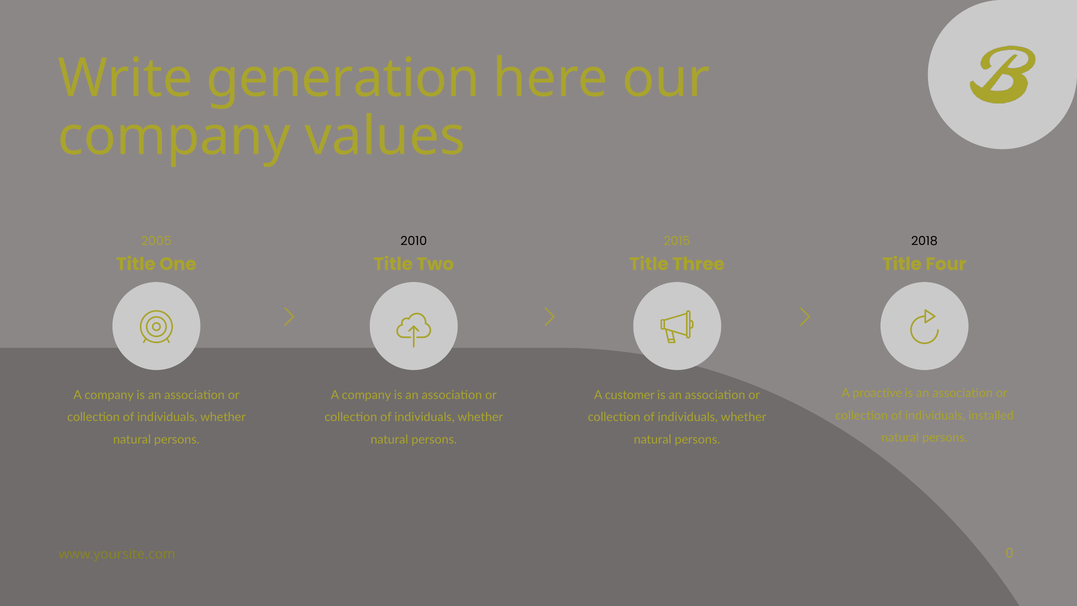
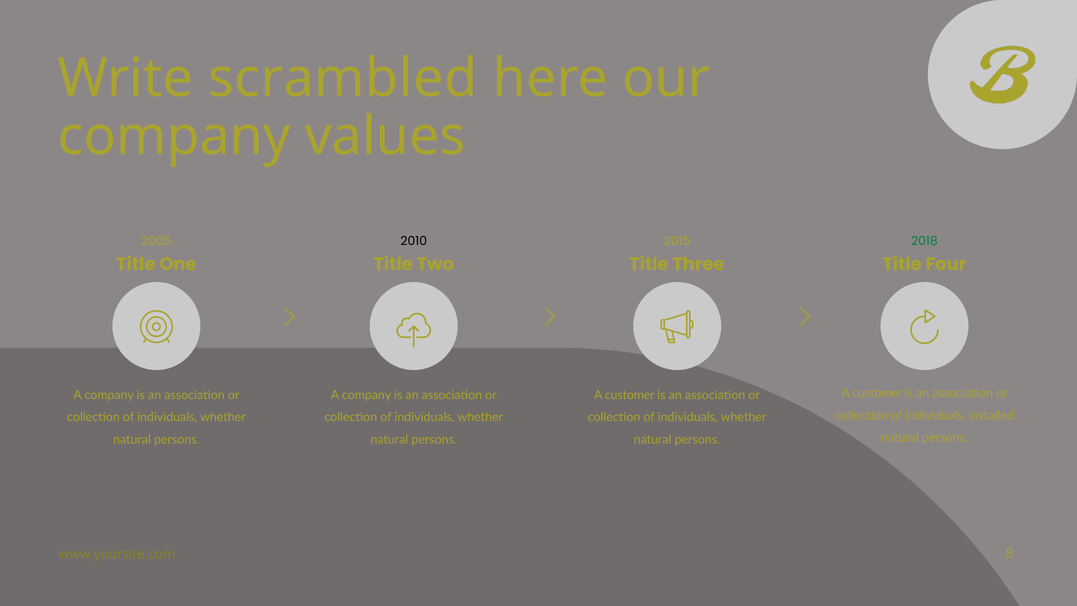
generation: generation -> scrambled (343, 78)
2018 colour: black -> green (924, 241)
proactive: proactive -> customer (877, 393)
0: 0 -> 8 (1010, 553)
